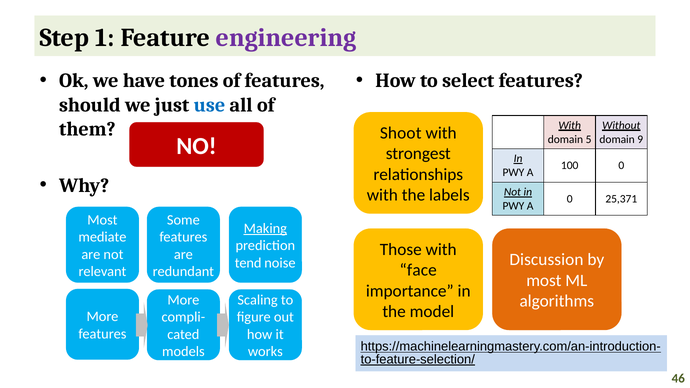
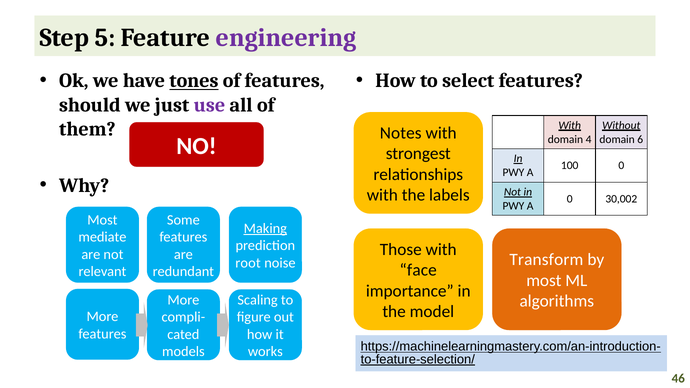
1: 1 -> 5 (105, 38)
tones underline: none -> present (194, 81)
use colour: blue -> purple (209, 105)
Shoot: Shoot -> Notes (401, 133)
5: 5 -> 4 (589, 139)
9: 9 -> 6 (640, 139)
25,371: 25,371 -> 30,002 (621, 199)
Discussion: Discussion -> Transform (546, 260)
tend: tend -> root (248, 263)
